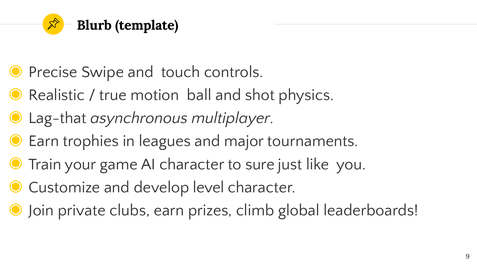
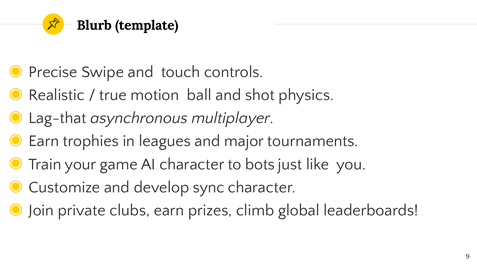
sure: sure -> bots (260, 164)
level: level -> sync (209, 187)
